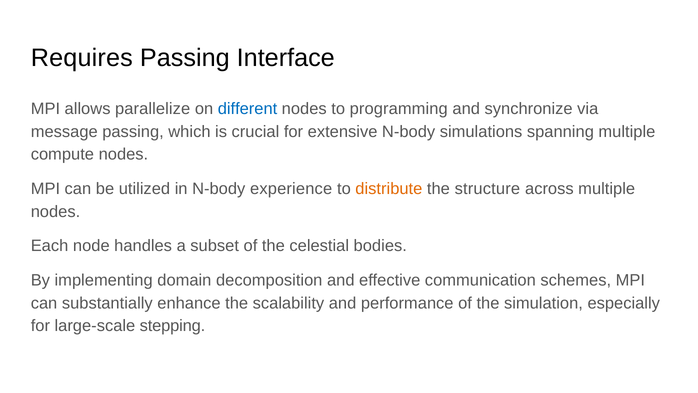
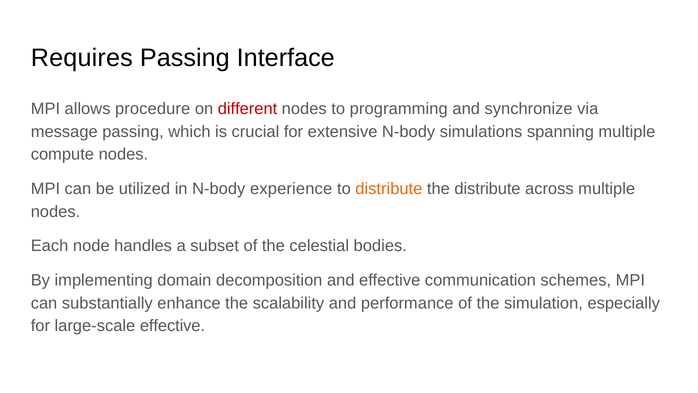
parallelize: parallelize -> procedure (153, 109)
different colour: blue -> red (248, 109)
the structure: structure -> distribute (487, 189)
large-scale stepping: stepping -> effective (172, 326)
